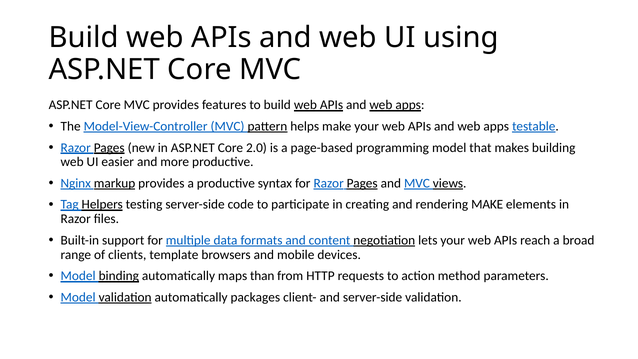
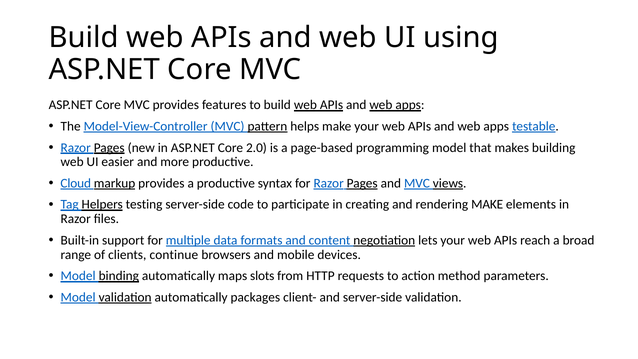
Nginx: Nginx -> Cloud (76, 183)
template: template -> continue (174, 255)
than: than -> slots (262, 276)
